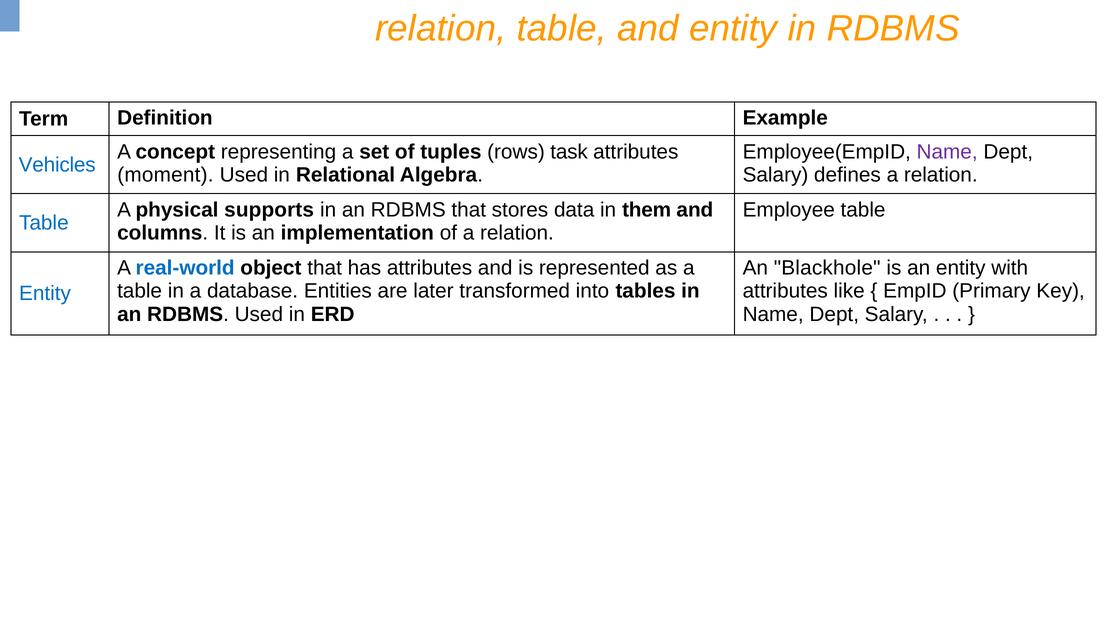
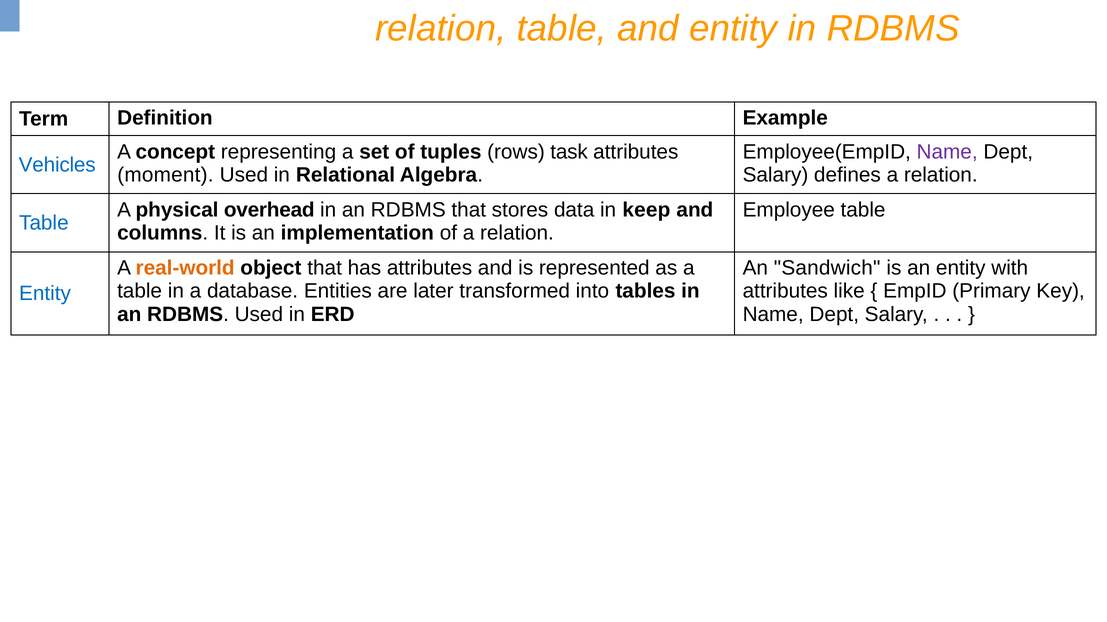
supports: supports -> overhead (269, 210)
them: them -> keep (646, 210)
real-world colour: blue -> orange (185, 268)
Blackhole: Blackhole -> Sandwich (827, 268)
